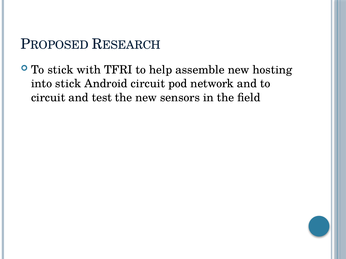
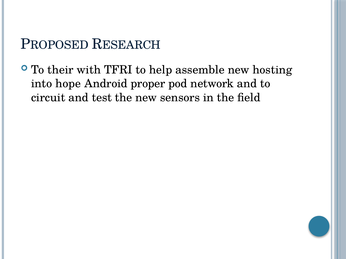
To stick: stick -> their (61, 70)
into stick: stick -> hope (68, 84)
Android circuit: circuit -> proper (148, 84)
